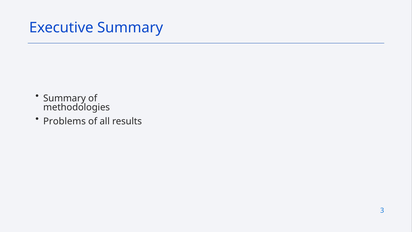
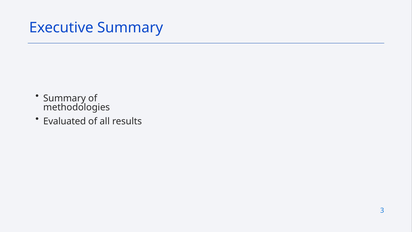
Problems: Problems -> Evaluated (65, 121)
